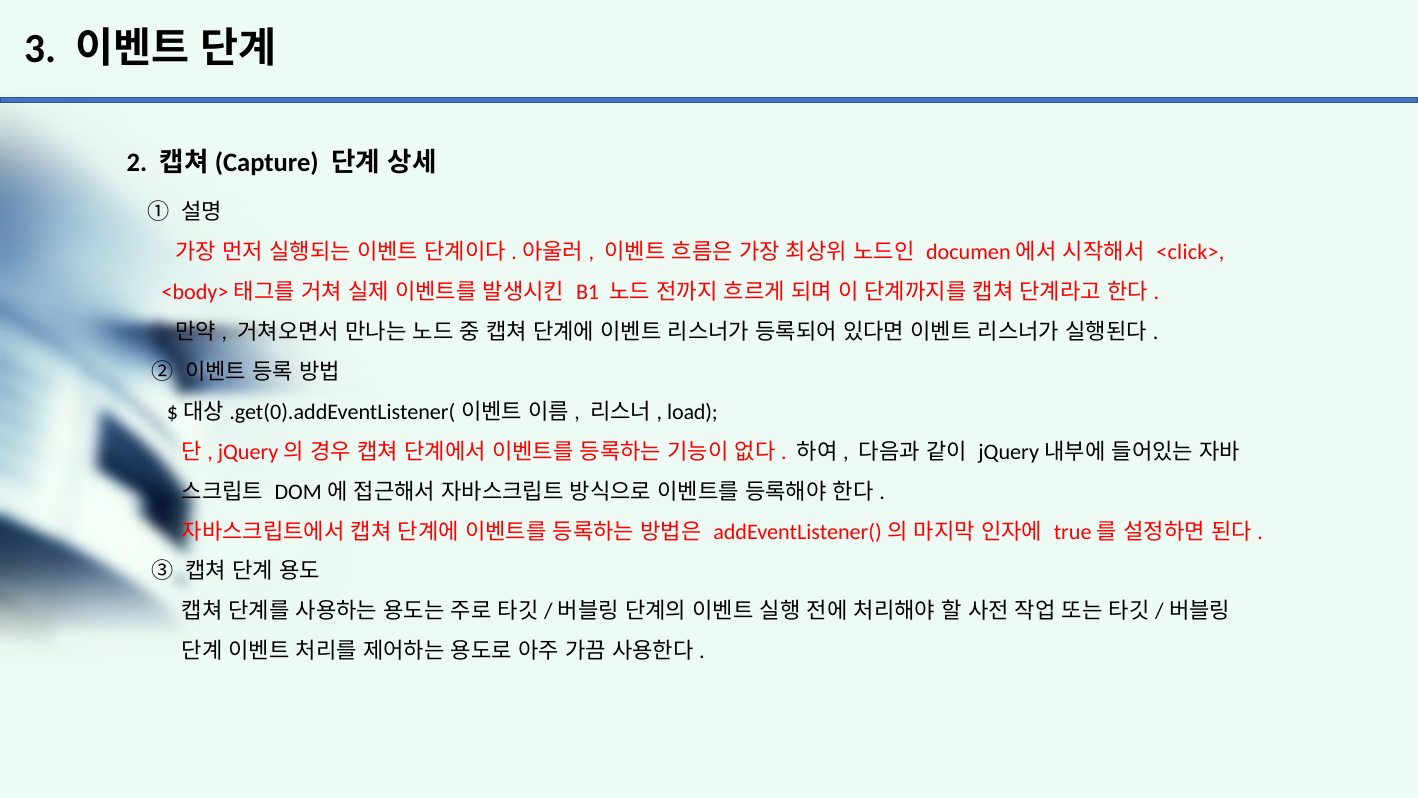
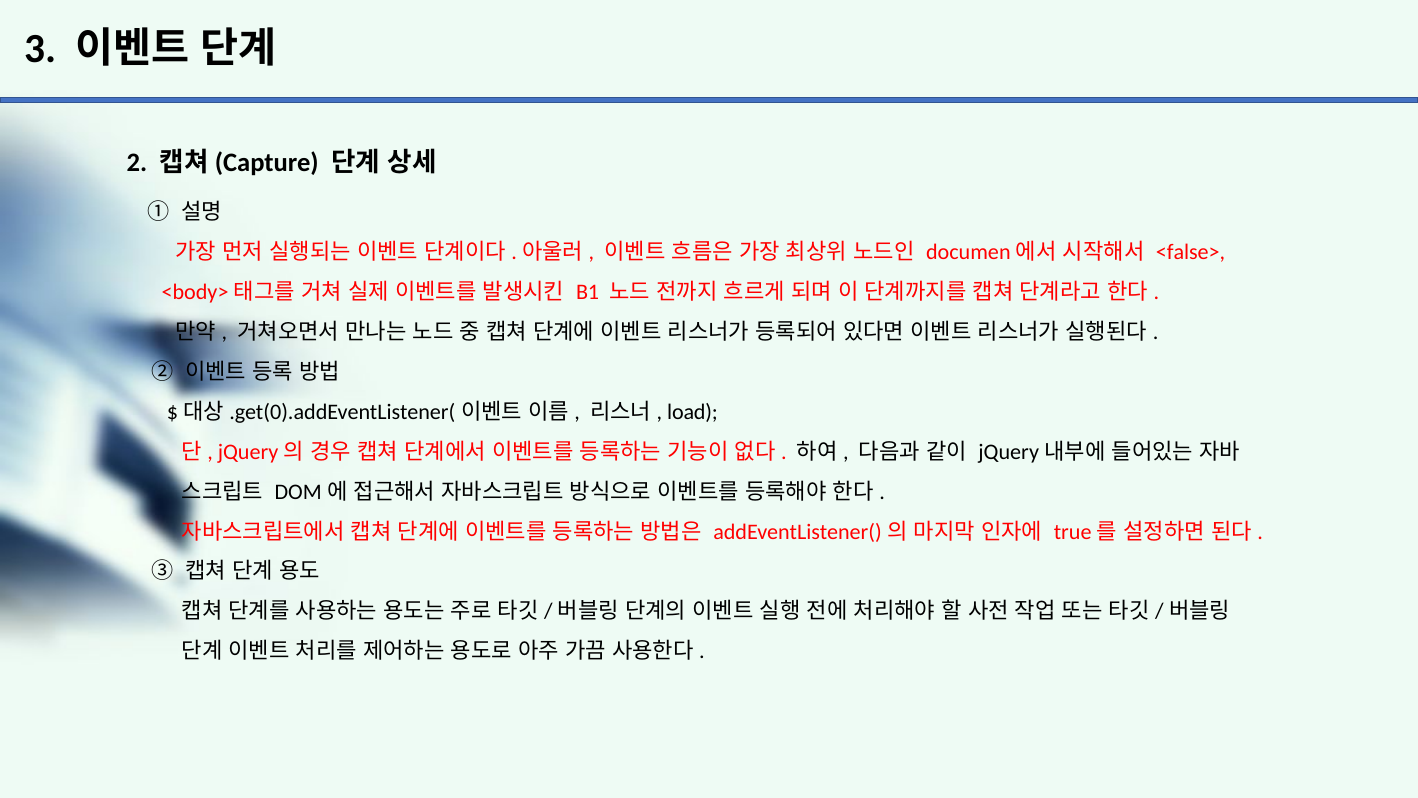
<click>: <click> -> <false> (1191, 252)
